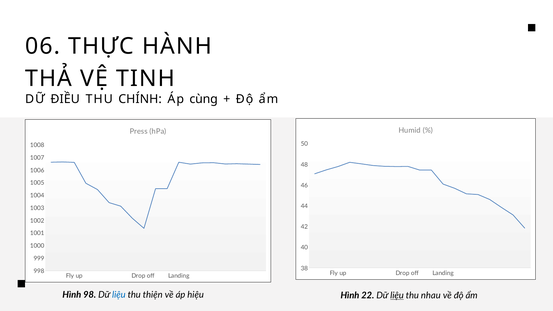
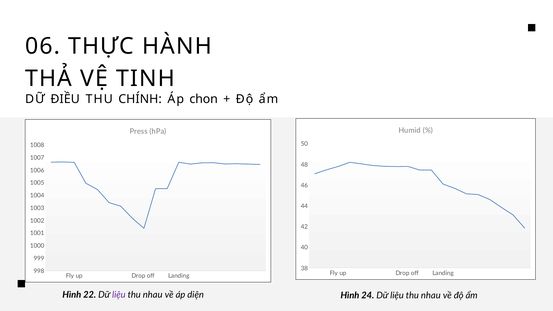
cùng: cùng -> chọn (204, 99)
98: 98 -> 22 (90, 295)
liệu colour: blue -> purple (119, 295)
thiện: thiện -> nhau (153, 295)
hiệu: hiệu -> diện (196, 295)
22: 22 -> 24 (368, 296)
liệu underline: present -> none (397, 296)
